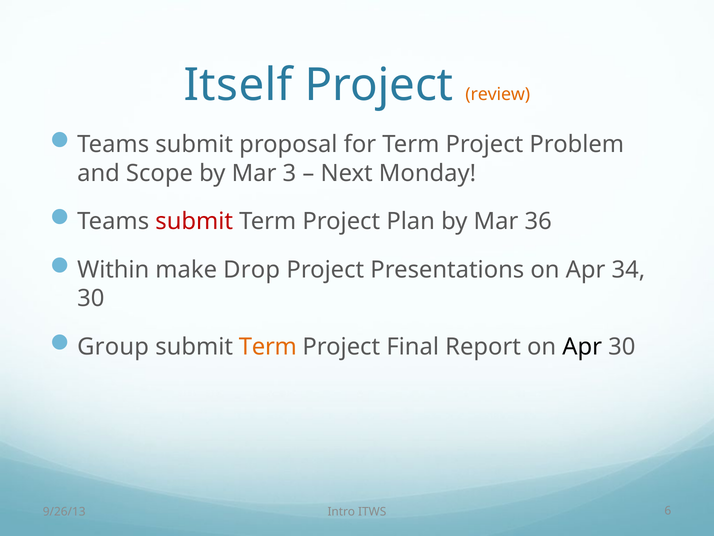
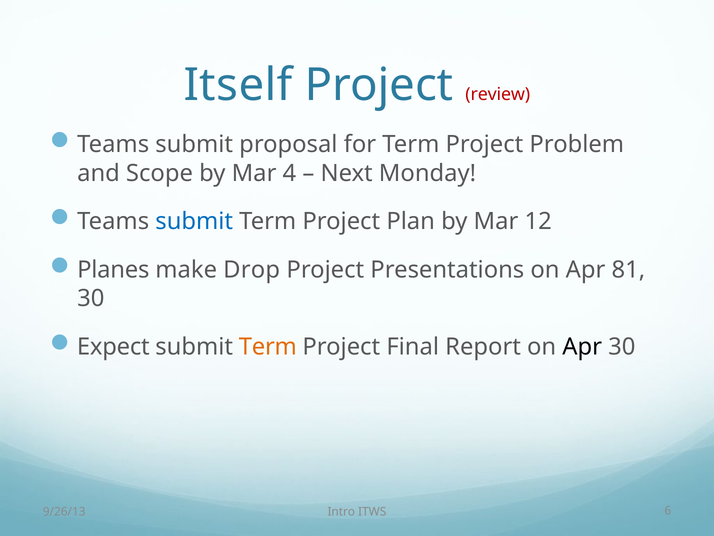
review colour: orange -> red (498, 94)
3: 3 -> 4 (289, 173)
submit colour: red -> blue (194, 221)
36: 36 -> 12 (538, 221)
Within: Within -> Planes (113, 270)
34: 34 -> 81 (628, 270)
Group: Group -> Expect (113, 347)
